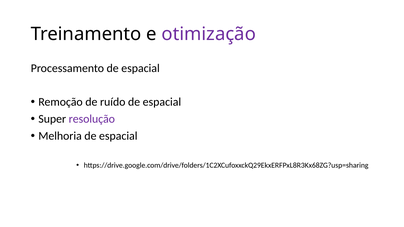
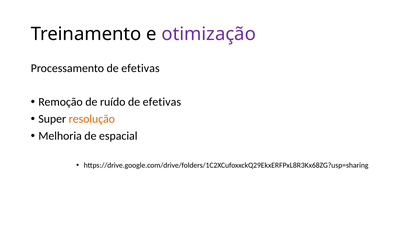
Processamento de espacial: espacial -> efetivas (140, 68)
ruído de espacial: espacial -> efetivas (162, 102)
resolução colour: purple -> orange (92, 119)
